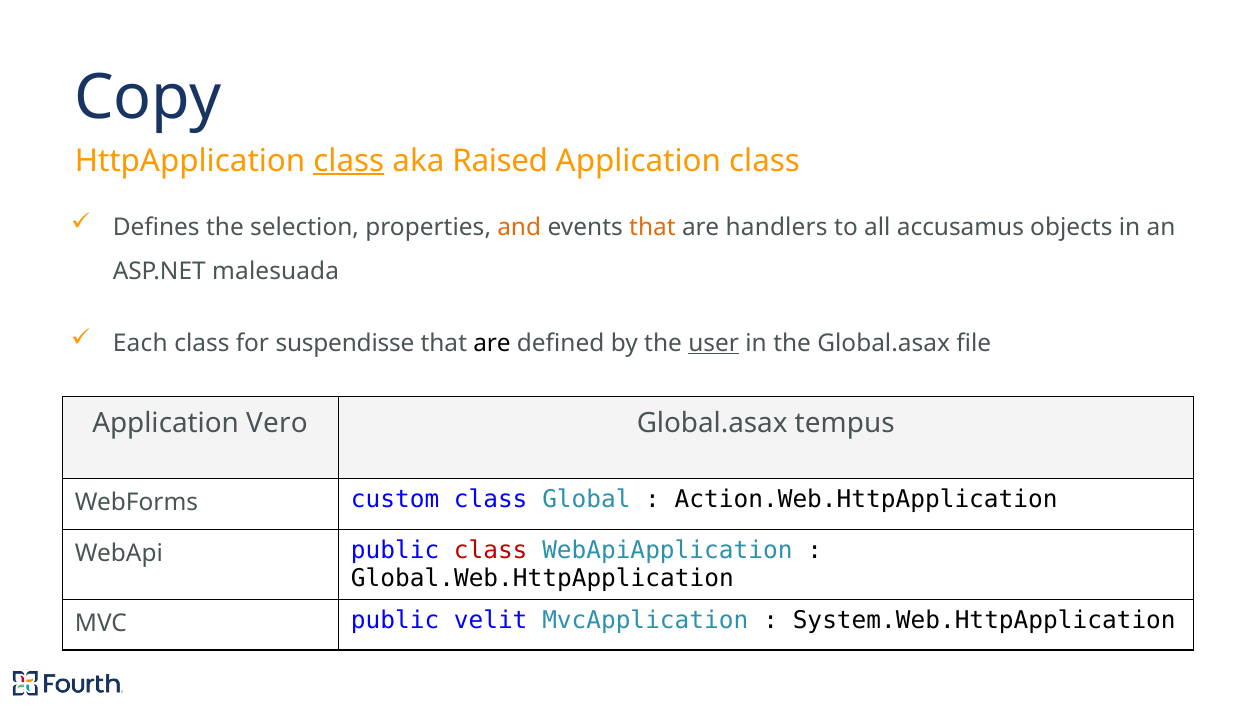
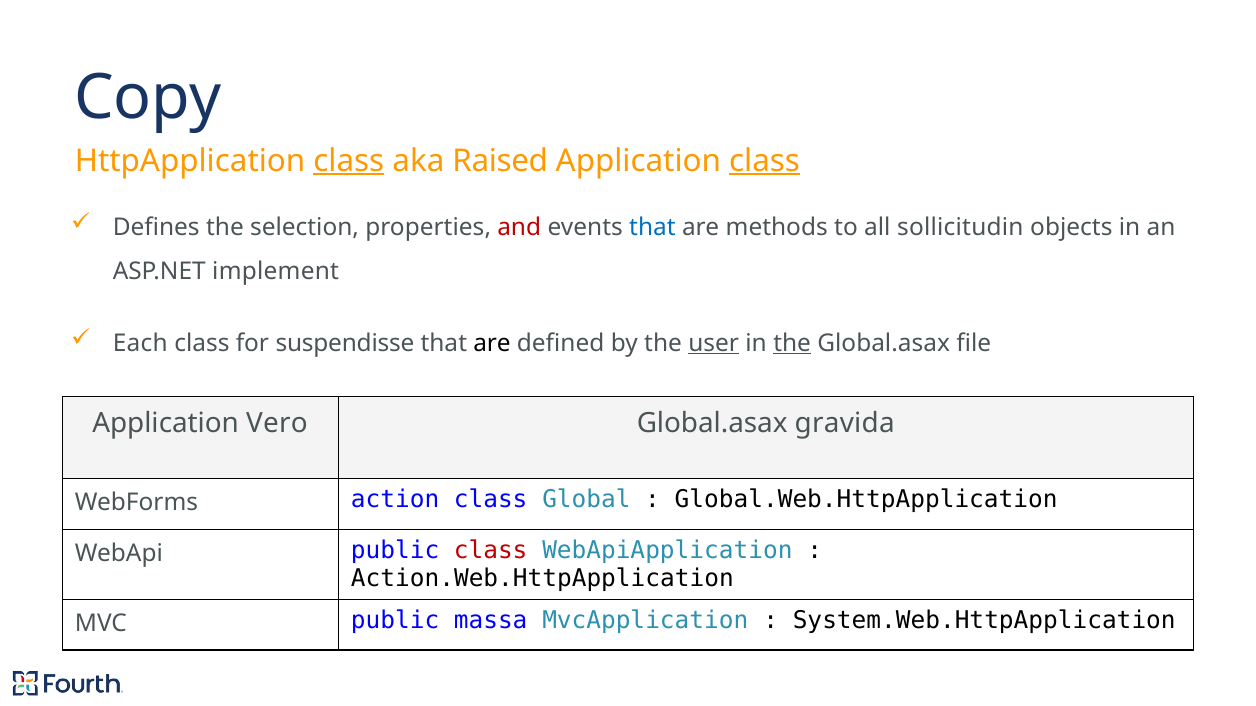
class underline: none -> present (765, 161)
and colour: orange -> red (519, 228)
that colour: orange -> blue (652, 228)
handlers: handlers -> methods (777, 228)
accusamus: accusamus -> sollicitudin (960, 228)
malesuada: malesuada -> implement (276, 272)
the underline: none -> present (792, 343)
tempus: tempus -> gravida (845, 424)
custom: custom -> action (395, 500)
Action.Web.HttpApplication: Action.Web.HttpApplication -> Global.Web.HttpApplication (866, 500)
Global.Web.HttpApplication: Global.Web.HttpApplication -> Action.Web.HttpApplication (542, 579)
velit: velit -> massa (491, 621)
